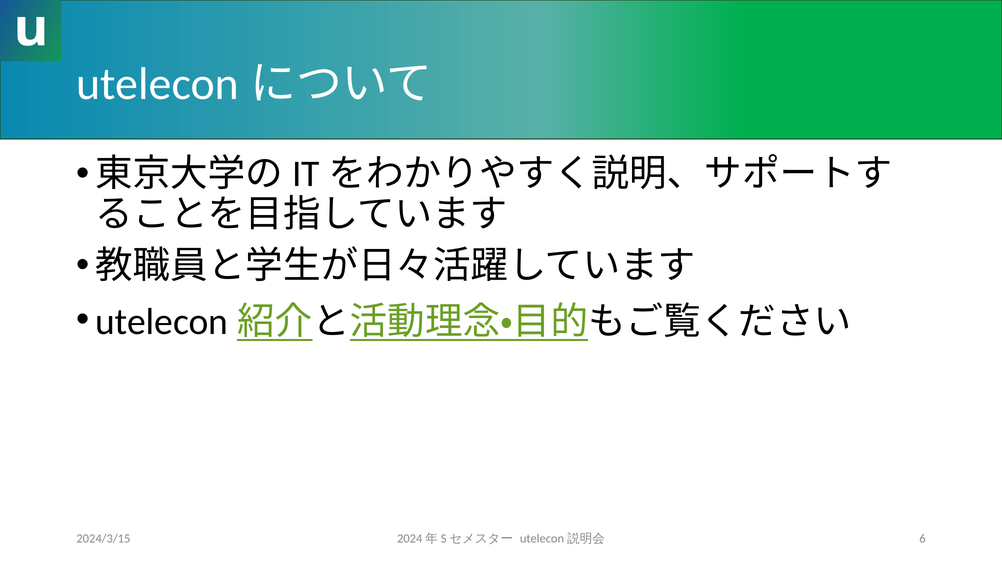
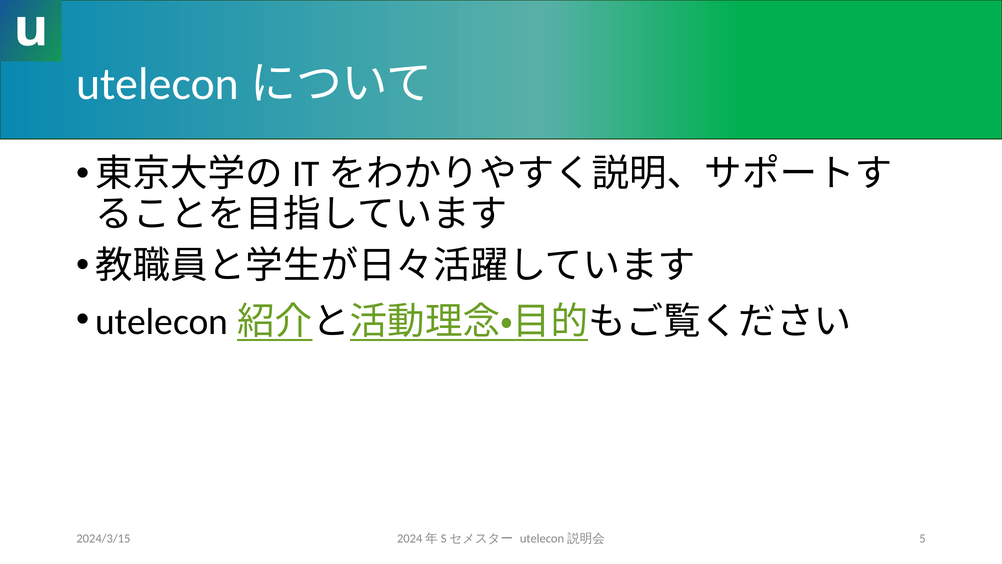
6: 6 -> 5 (922, 538)
